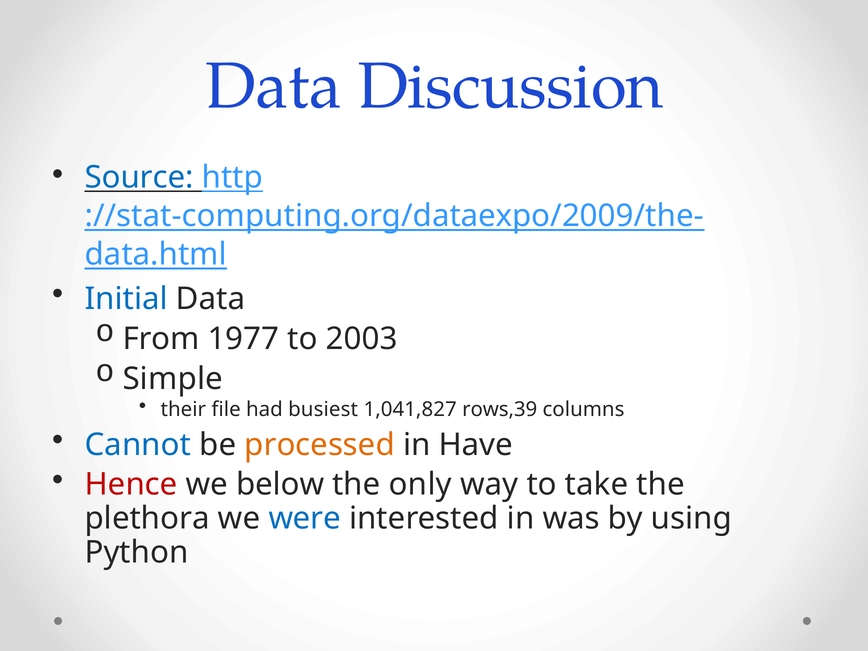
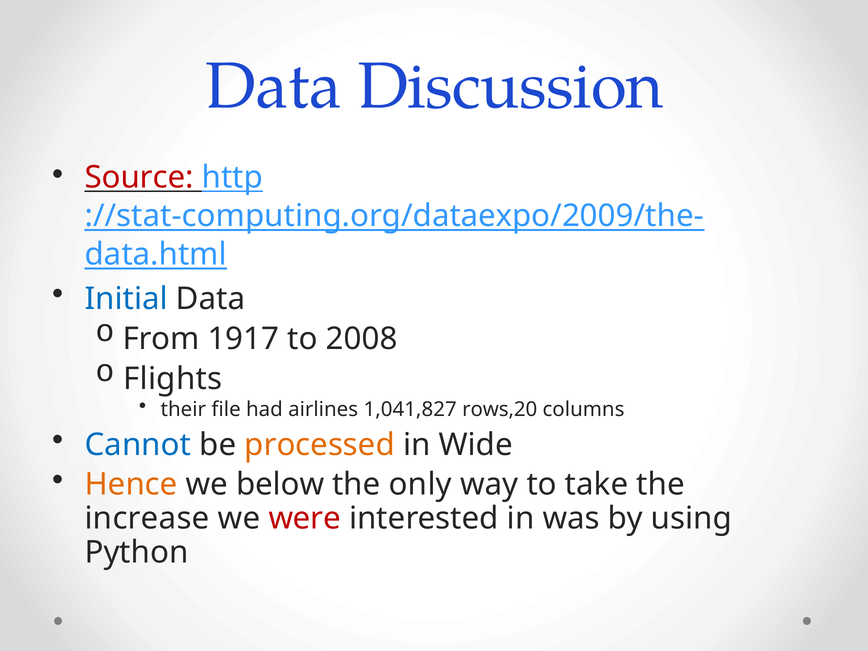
Source colour: blue -> red (139, 177)
1977: 1977 -> 1917 (243, 339)
2003: 2003 -> 2008 (362, 339)
Simple: Simple -> Flights (173, 379)
busiest: busiest -> airlines (323, 409)
rows,39: rows,39 -> rows,20 (500, 409)
Have: Have -> Wide (476, 445)
Hence colour: red -> orange (131, 485)
plethora: plethora -> increase (147, 518)
were colour: blue -> red (305, 518)
